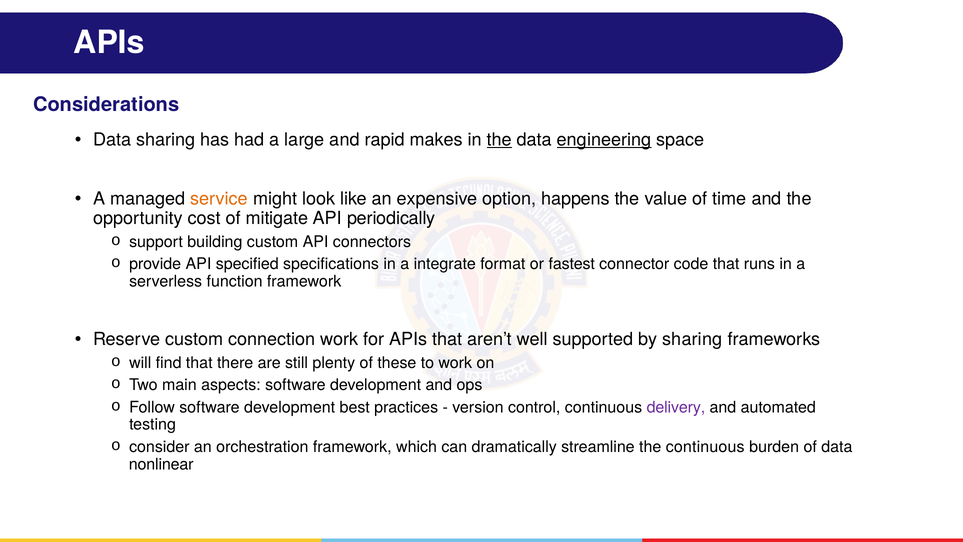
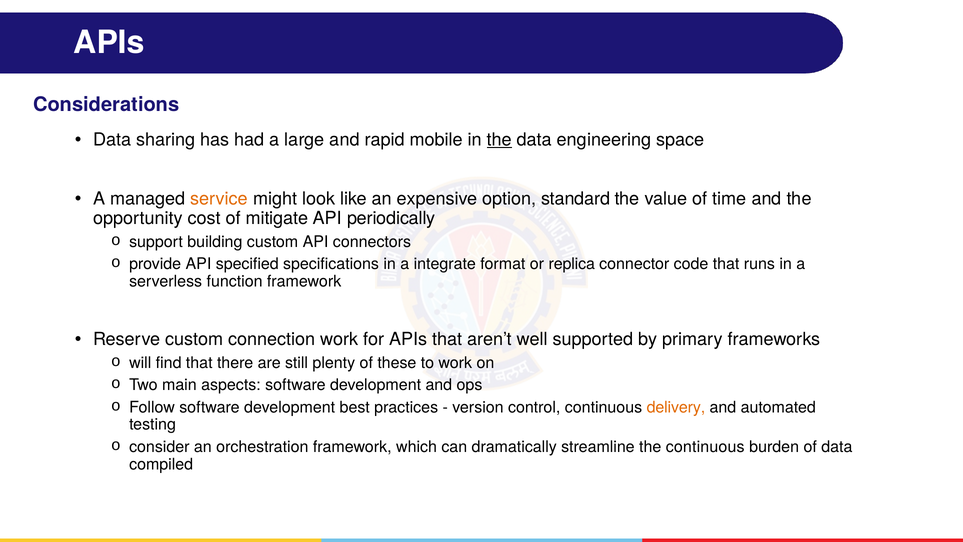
makes: makes -> mobile (436, 140)
engineering underline: present -> none (604, 140)
happens: happens -> standard (576, 199)
fastest: fastest -> replica (572, 264)
by sharing: sharing -> primary (692, 339)
delivery colour: purple -> orange (676, 407)
nonlinear: nonlinear -> compiled (161, 464)
